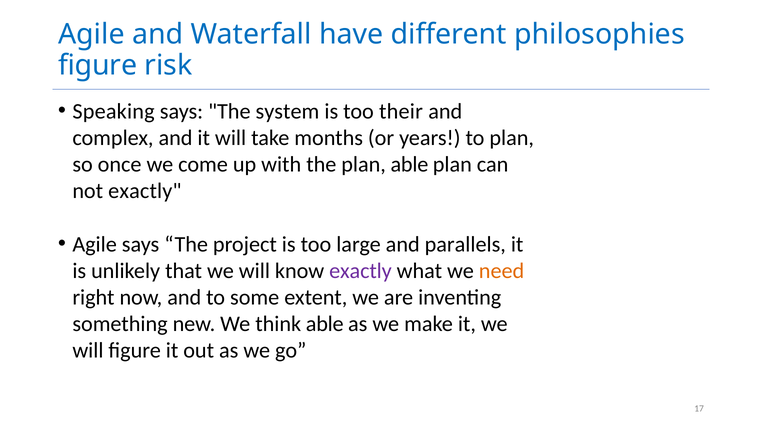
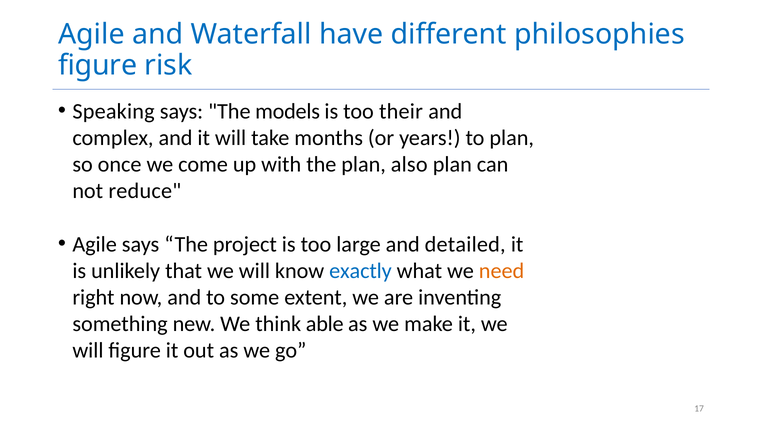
system: system -> models (288, 111)
plan able: able -> also (409, 165)
not exactly: exactly -> reduce (145, 191)
parallels: parallels -> detailed (465, 245)
exactly colour: purple -> blue (360, 271)
